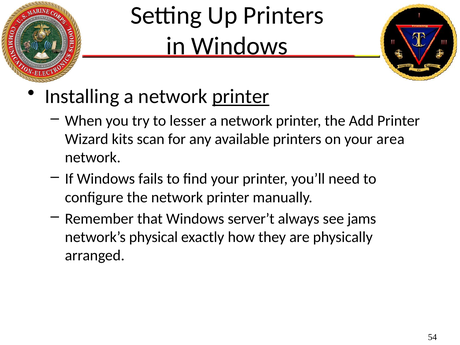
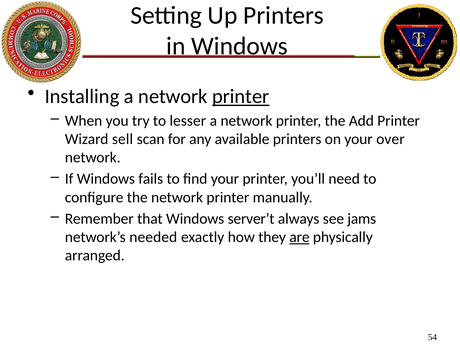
kits: kits -> sell (122, 139)
area: area -> over (390, 139)
physical: physical -> needed (153, 237)
are underline: none -> present (299, 237)
